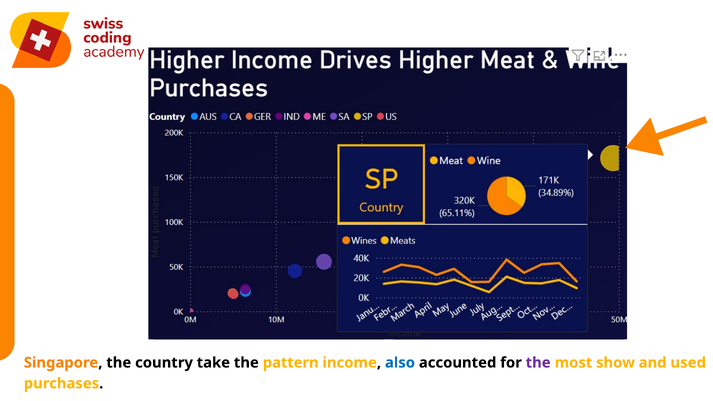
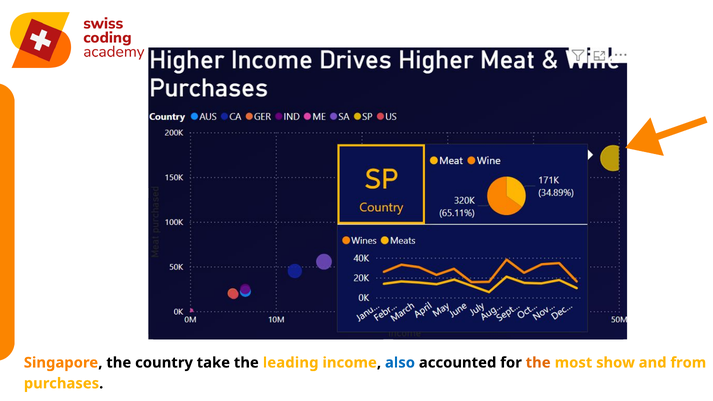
pattern: pattern -> leading (291, 363)
the colour: purple -> orange (538, 363)
used: used -> from (688, 363)
